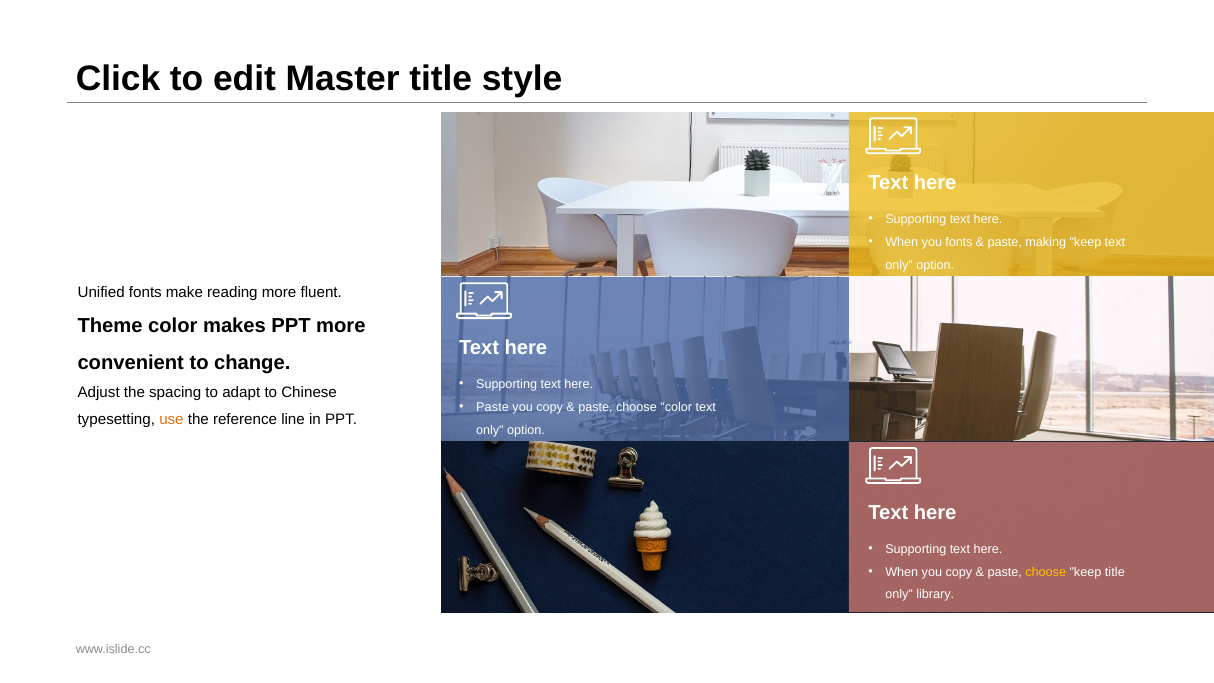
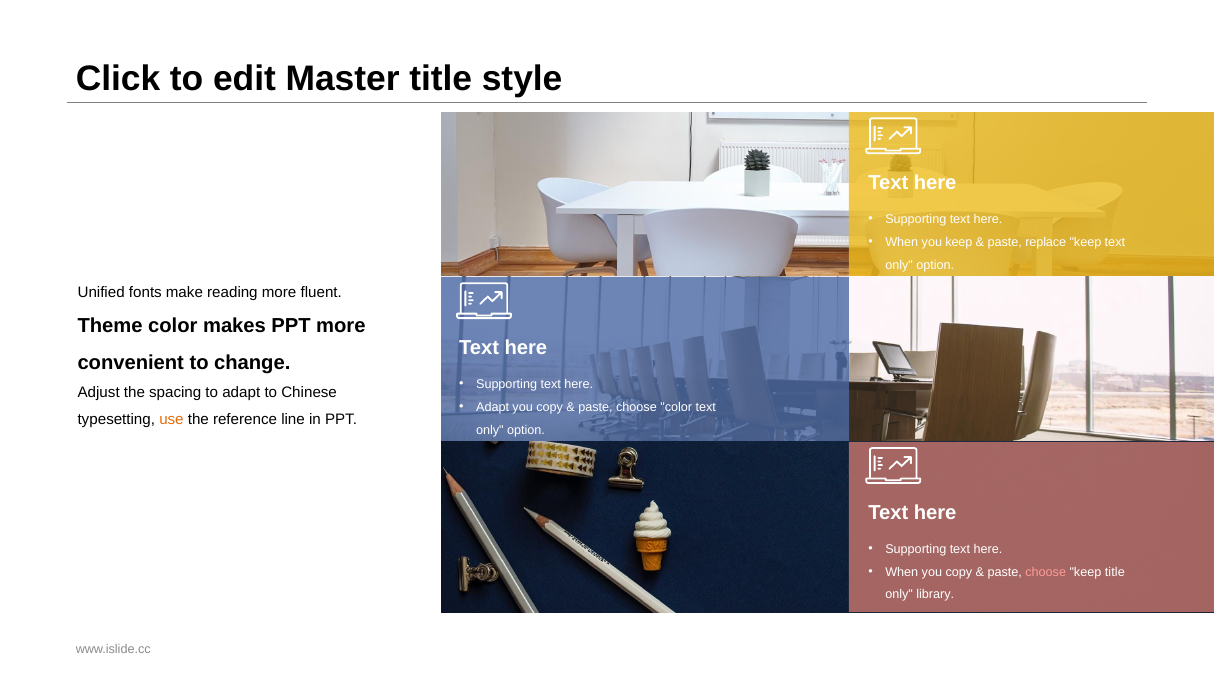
you fonts: fonts -> keep (959, 242)
making: making -> replace (1046, 242)
Paste: Paste -> Adapt (493, 407)
choose colour: yellow -> pink (1046, 572)
